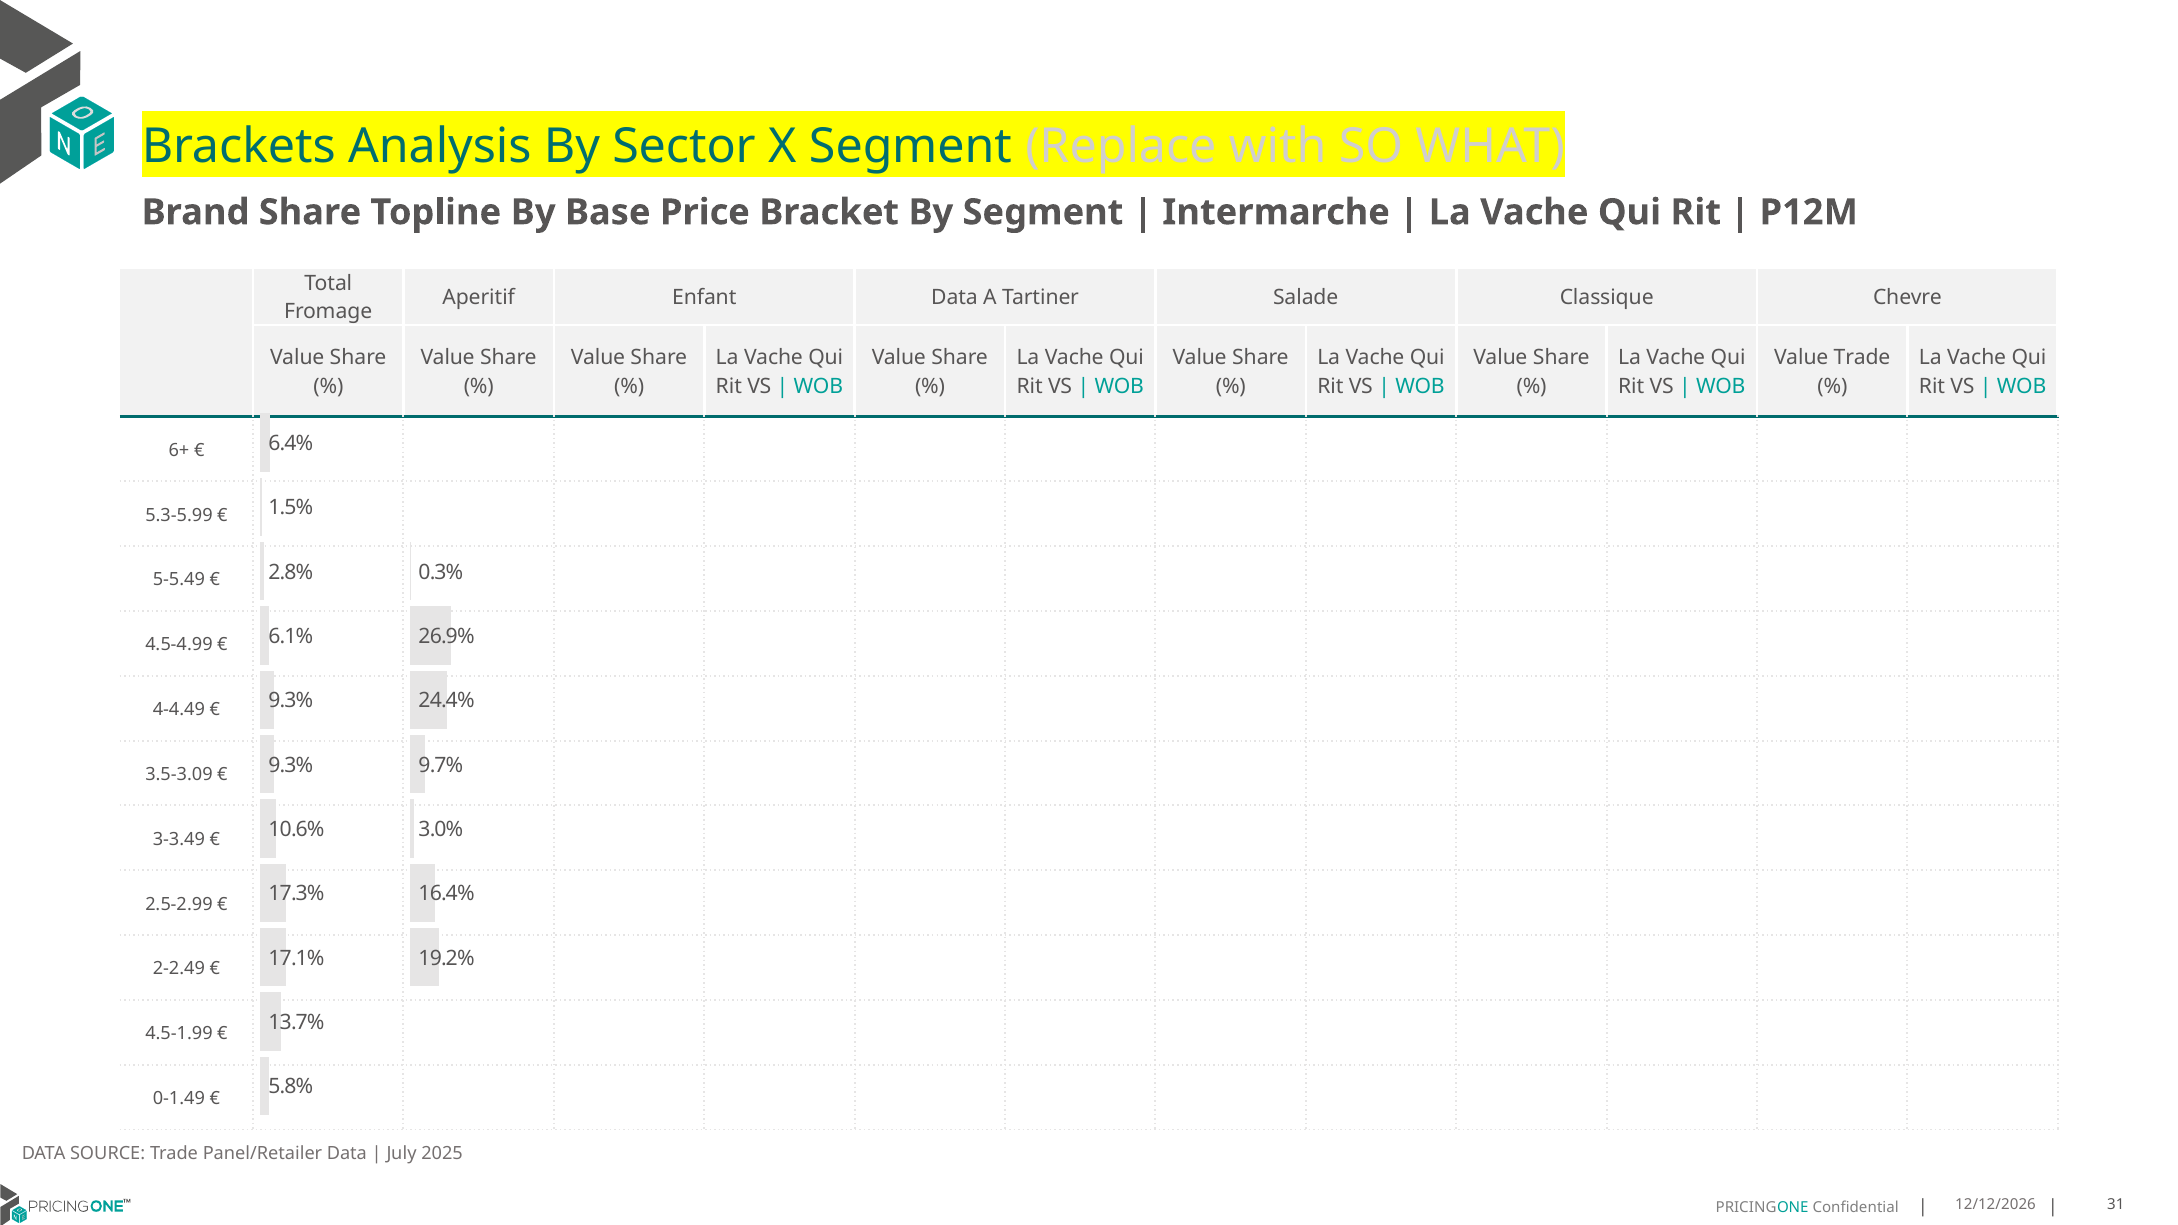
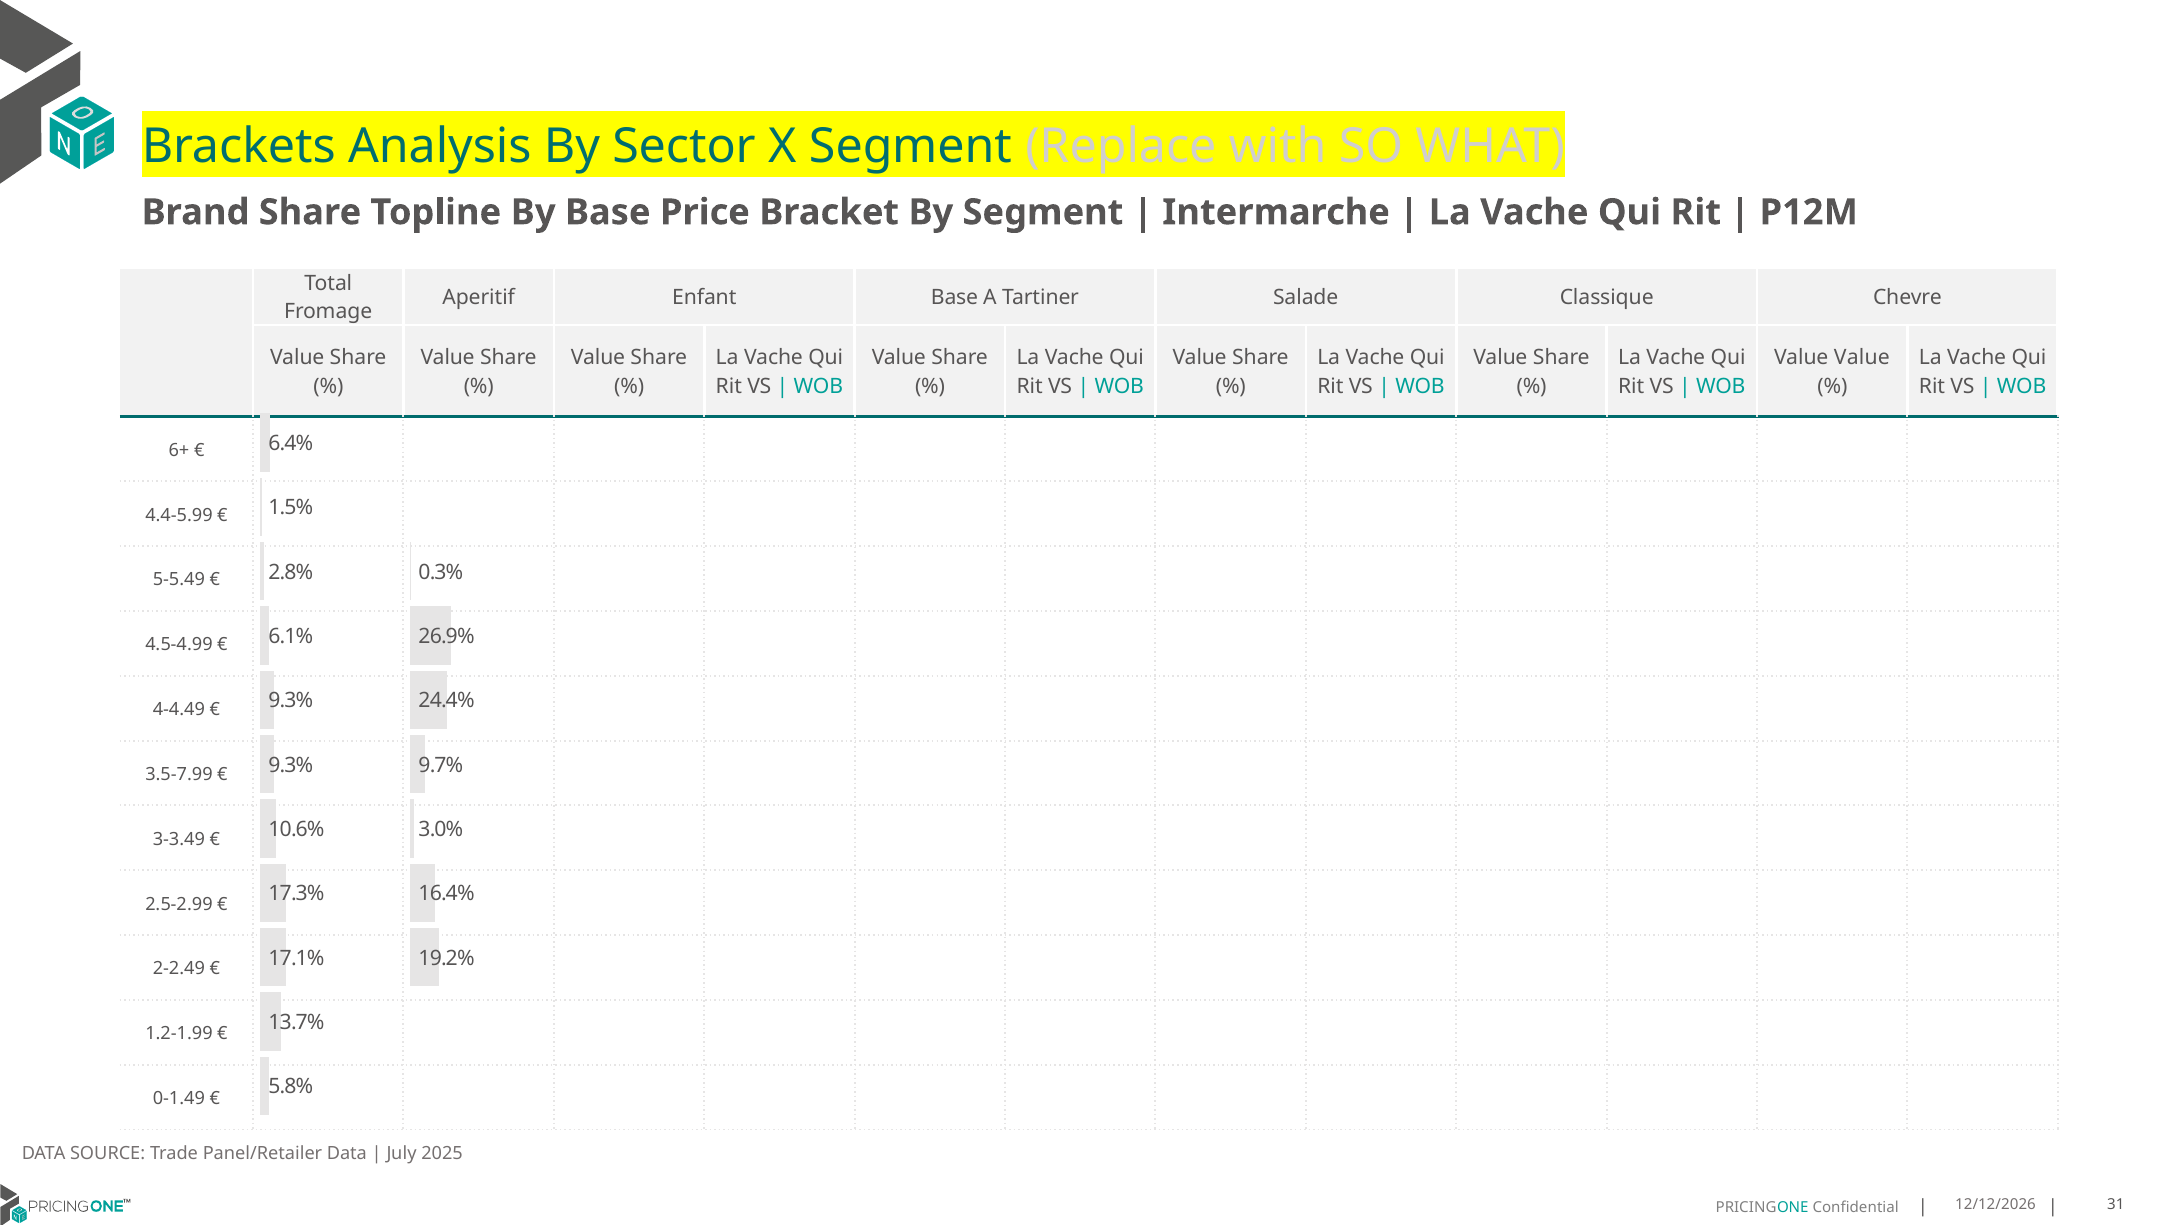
Enfant Data: Data -> Base (955, 298)
Value Trade: Trade -> Value (1862, 358)
5.3-5.99: 5.3-5.99 -> 4.4-5.99 (179, 515)
3.5-3.09: 3.5-3.09 -> 3.5-7.99 (179, 774)
4.5-1.99: 4.5-1.99 -> 1.2-1.99 (179, 1034)
